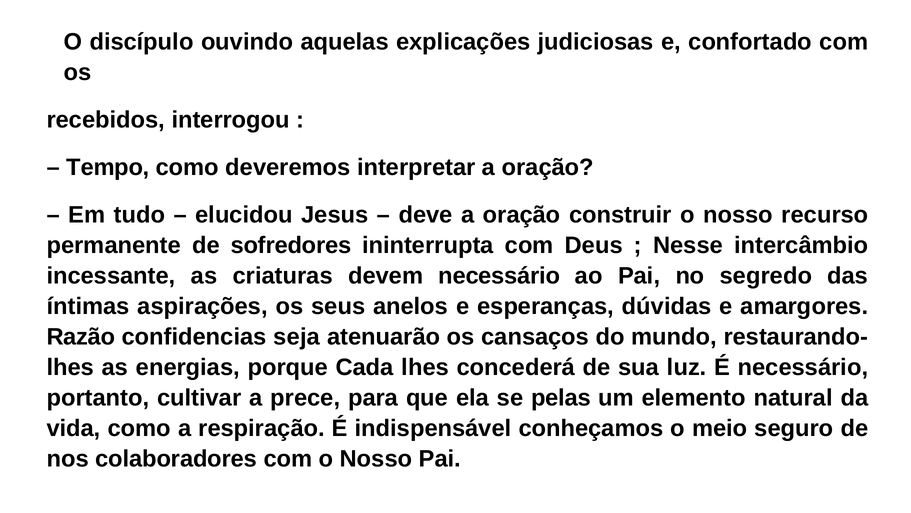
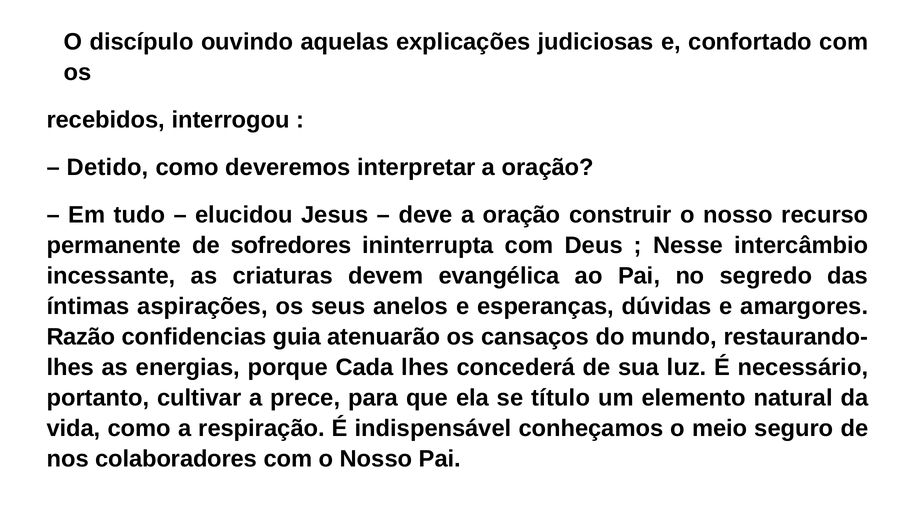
Tempo: Tempo -> Detido (108, 167)
devem necessário: necessário -> evangélica (499, 276)
seja: seja -> guia (297, 337)
pelas: pelas -> título (561, 398)
